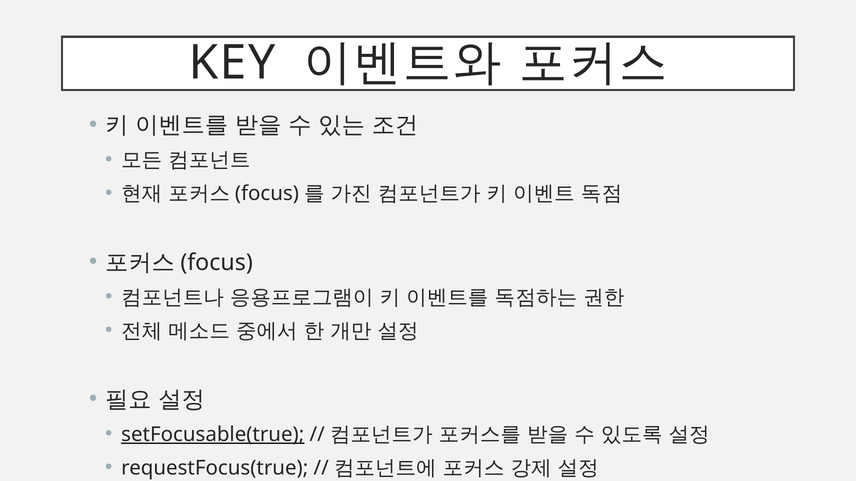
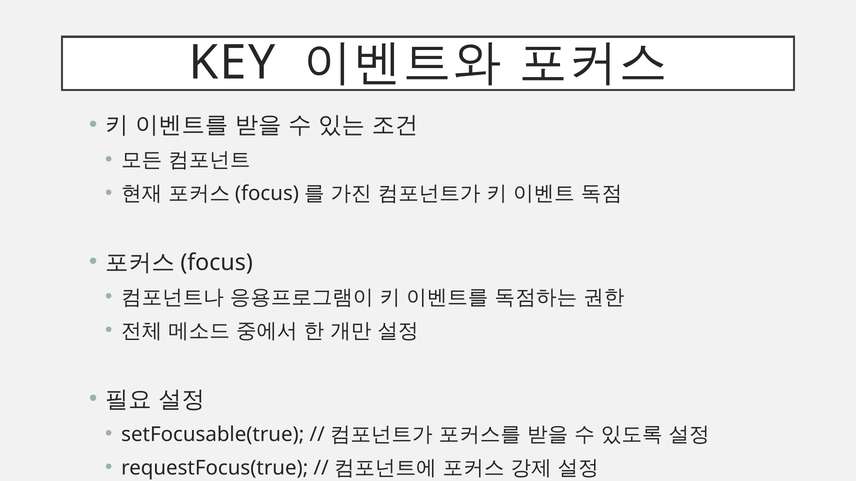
setFocusable(true underline: present -> none (213, 435)
